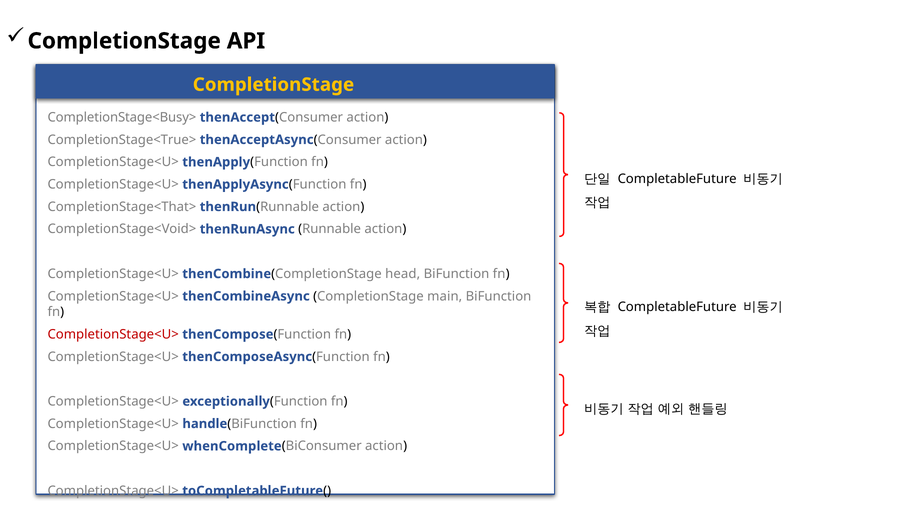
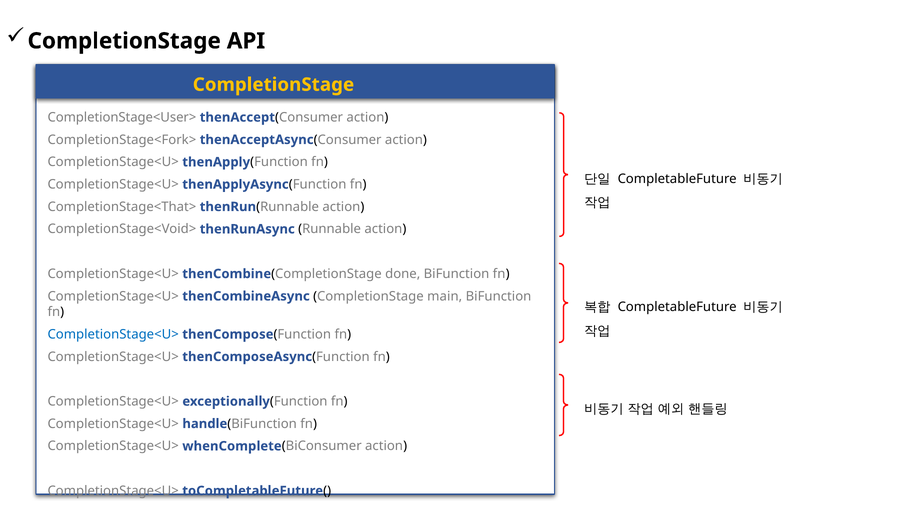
CompletionStage<Busy>: CompletionStage<Busy> -> CompletionStage<User> (122, 117)
CompletionStage<True>: CompletionStage<True> -> CompletionStage<Fork> (122, 140)
head: head -> done (403, 274)
CompletionStage<U> colour: red -> blue (113, 334)
